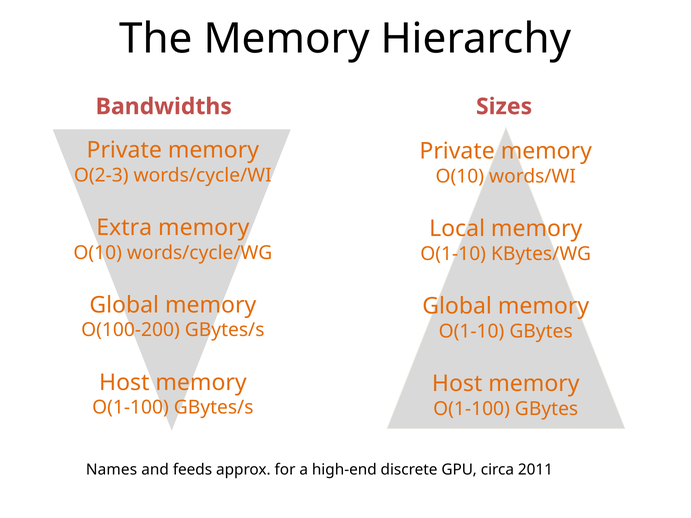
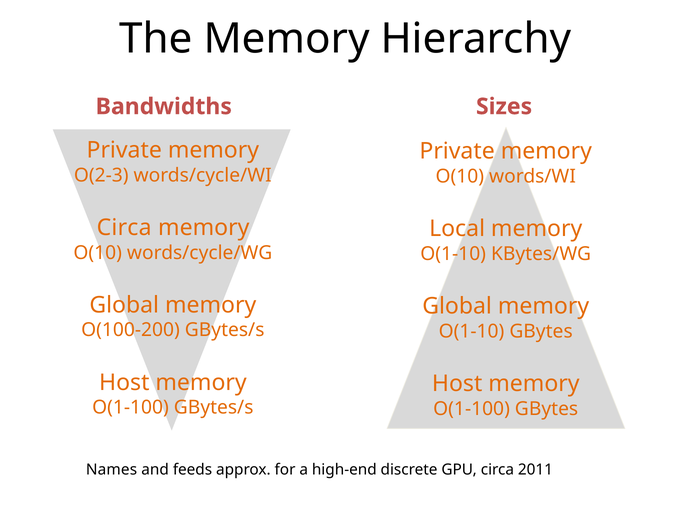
Extra: Extra -> Circa (124, 228)
